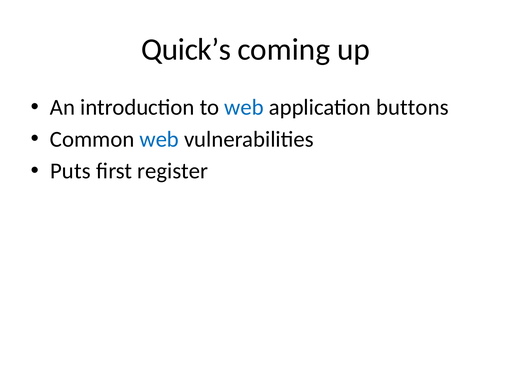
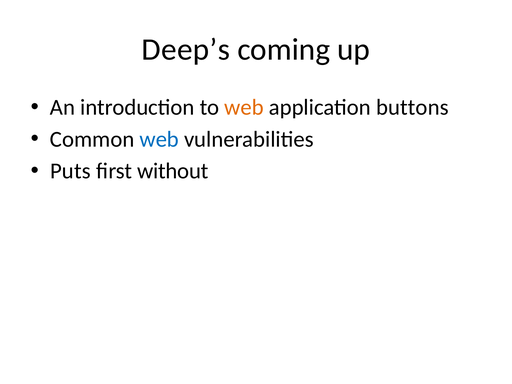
Quick’s: Quick’s -> Deep’s (186, 50)
web colour: blue -> orange (244, 107)
register: register -> without (173, 171)
